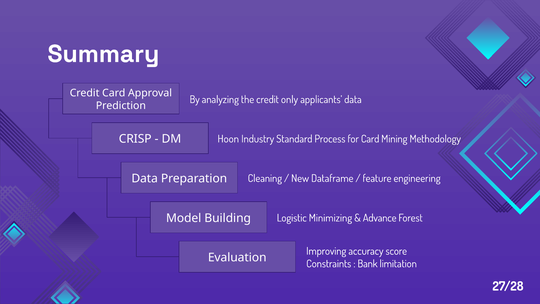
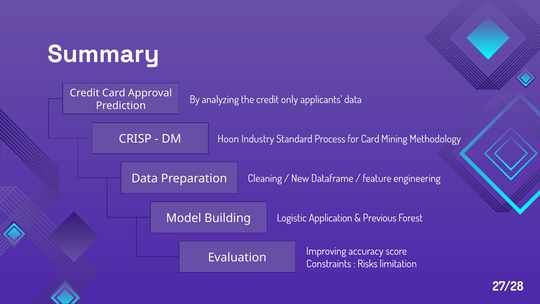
Minimizing: Minimizing -> Application (331, 218)
Advance: Advance -> Previous (380, 218)
Bank: Bank -> Risks (368, 264)
